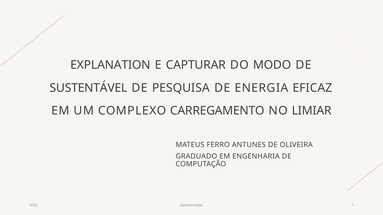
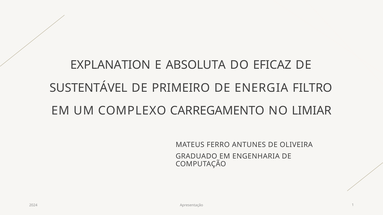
CAPTURAR: CAPTURAR -> ABSOLUTA (196, 65)
MODO: MODO -> EFICAZ (272, 65)
PESQUISA: PESQUISA -> PRIMEIRO (181, 88)
EFICAZ: EFICAZ -> FILTRO (312, 88)
